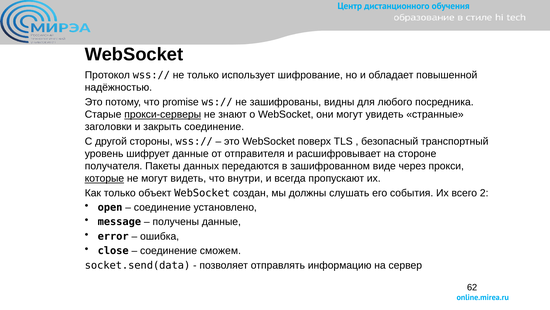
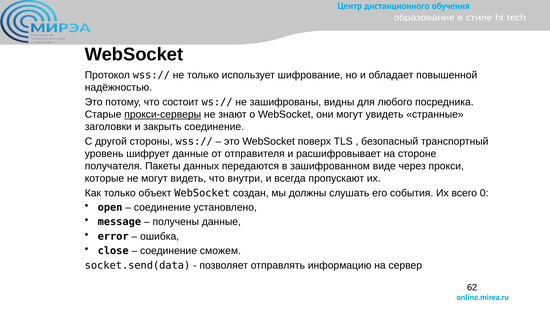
promise: promise -> состоит (181, 102)
которые underline: present -> none (104, 178)
2: 2 -> 0 (484, 193)
